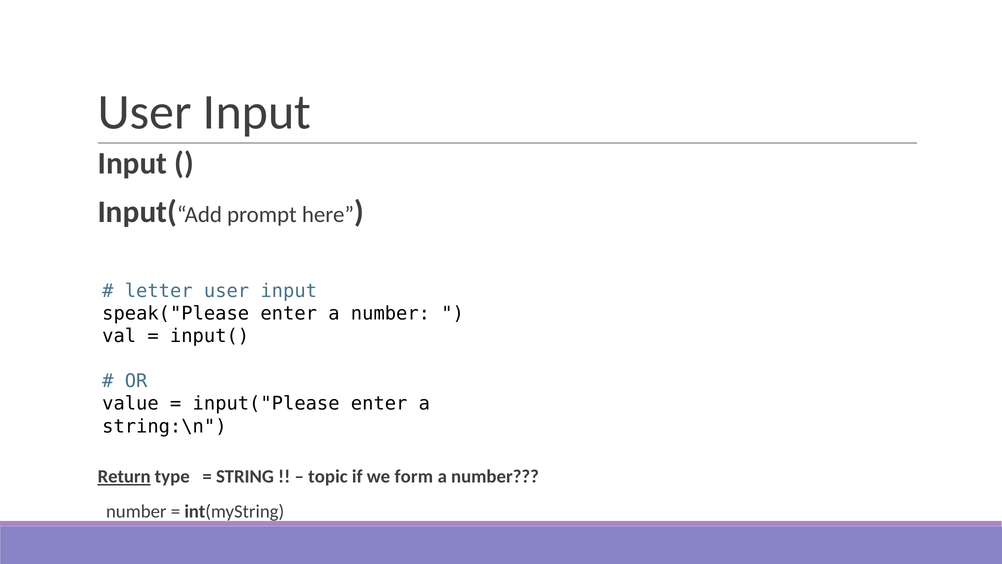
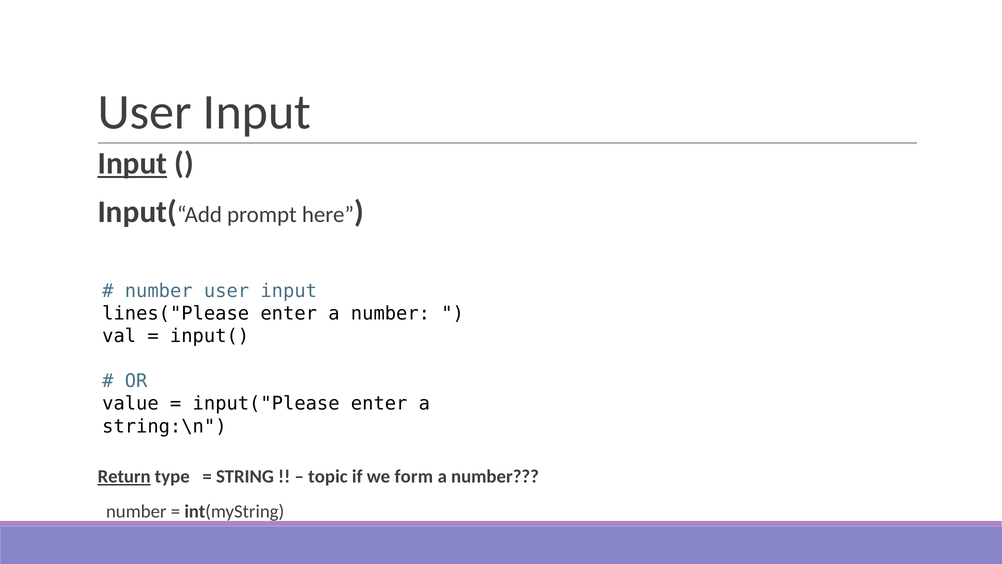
Input underline: none -> present (132, 163)
letter: letter -> number (159, 291)
speak("Please: speak("Please -> lines("Please (176, 313)
